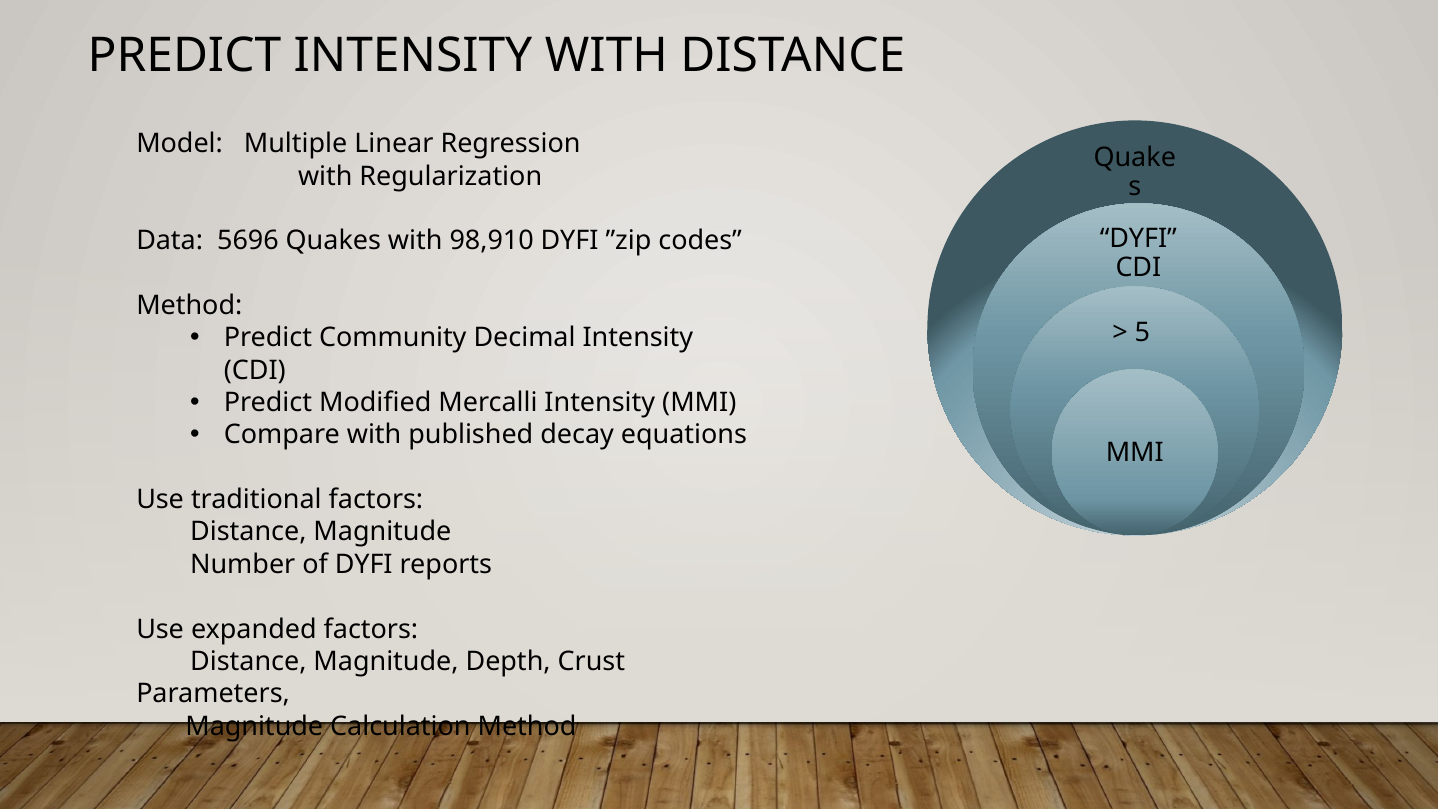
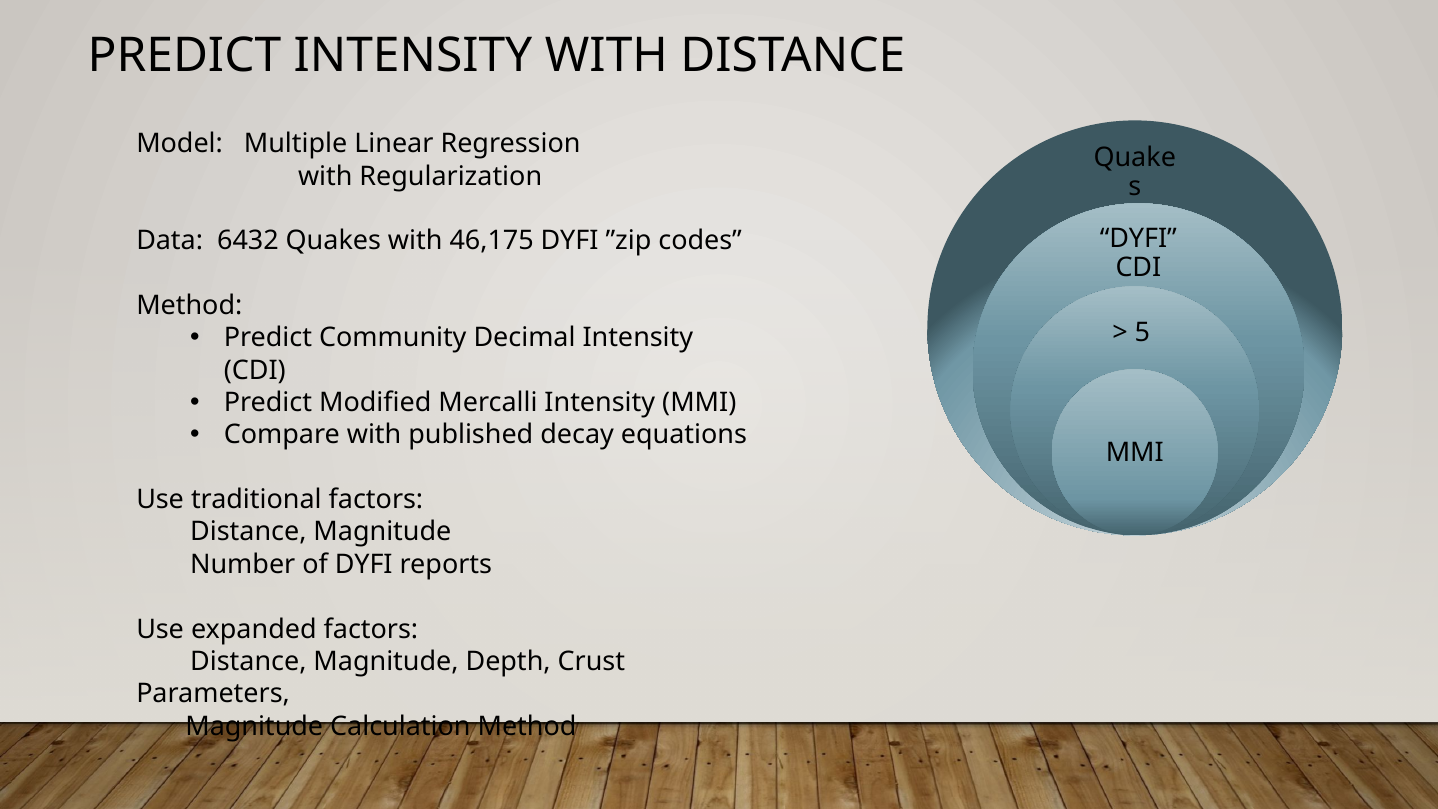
5696: 5696 -> 6432 (248, 241)
98,910: 98,910 -> 46,175 (492, 241)
